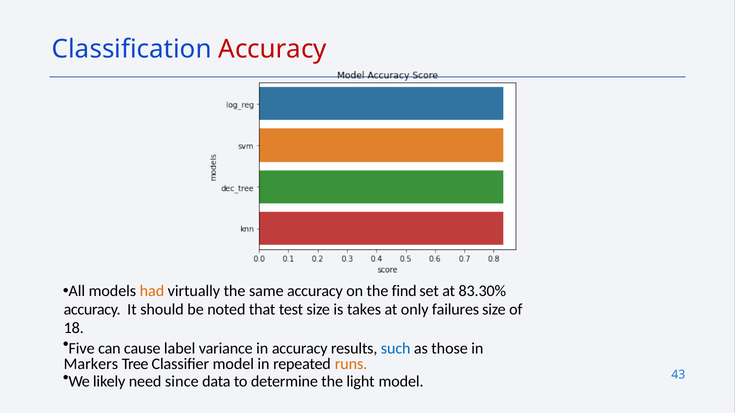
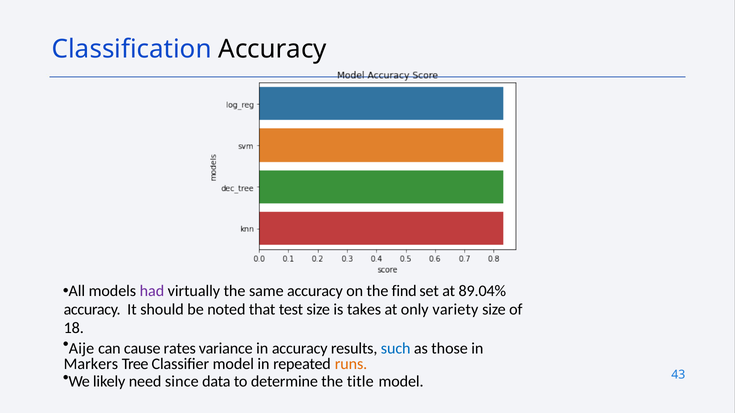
Accuracy colour: red -> black (273, 49)
had colour: orange -> purple (152, 291)
83.30%: 83.30% -> 89.04% (482, 291)
failures: failures -> variety (455, 310)
Five: Five -> Aije (82, 349)
label: label -> rates (180, 349)
light: light -> title (360, 382)
